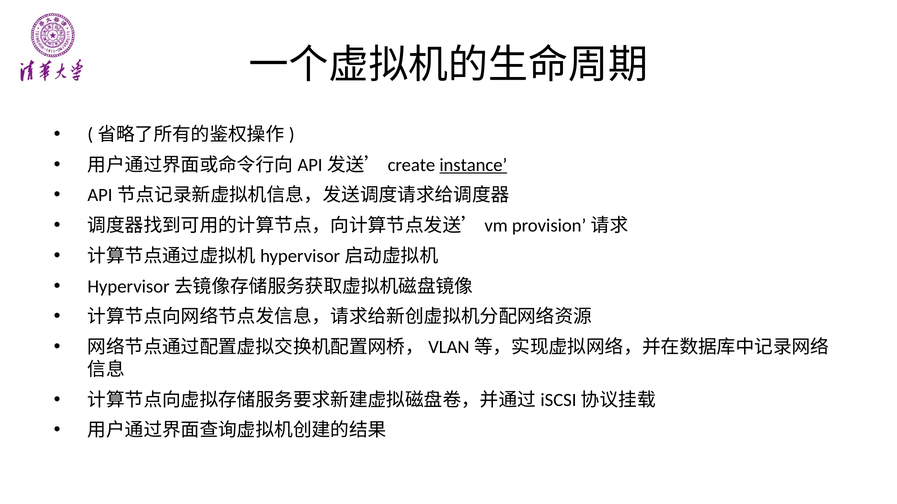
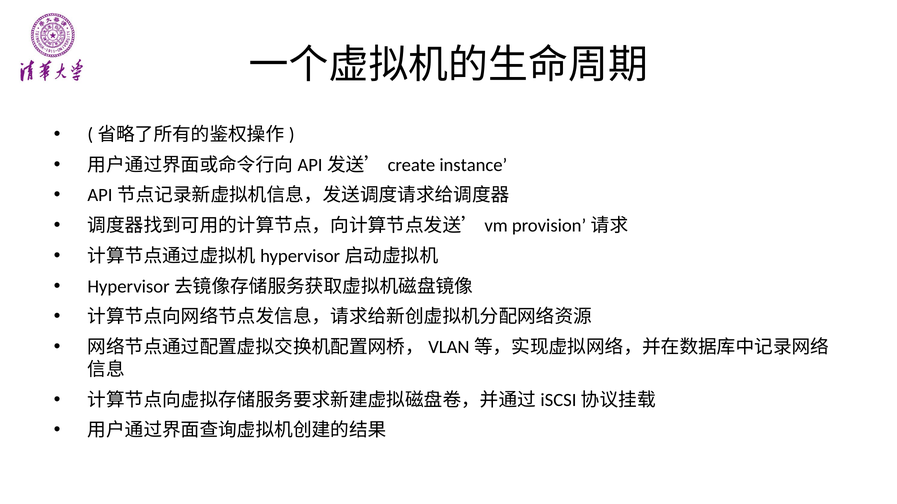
instance underline: present -> none (473, 165)
